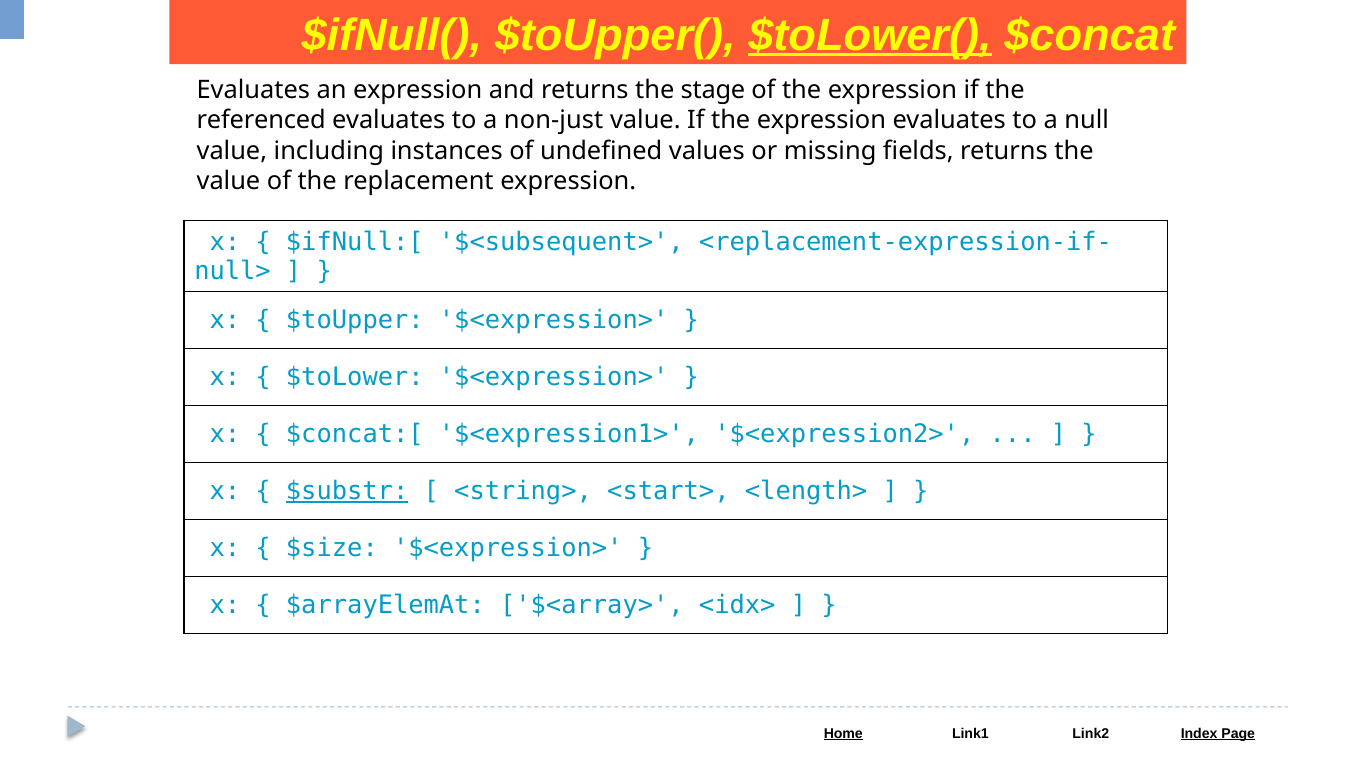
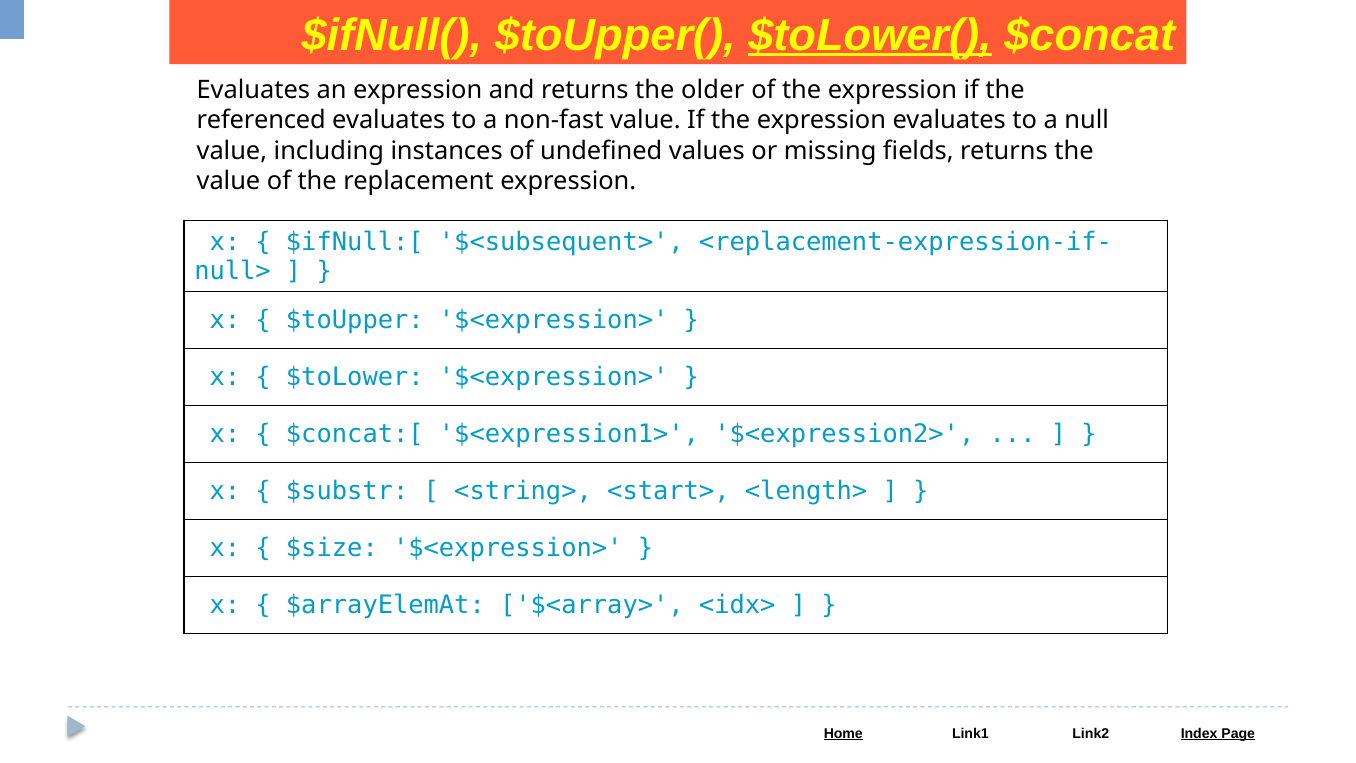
stage: stage -> older (713, 90)
non-just: non-just -> non-fast (554, 120)
$substr underline: present -> none (347, 491)
